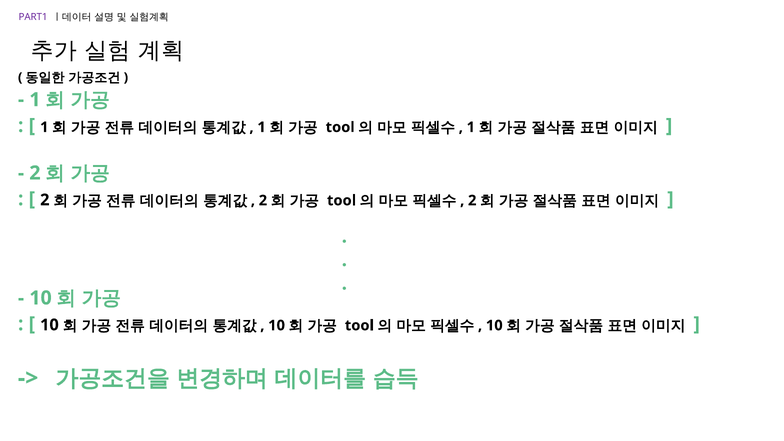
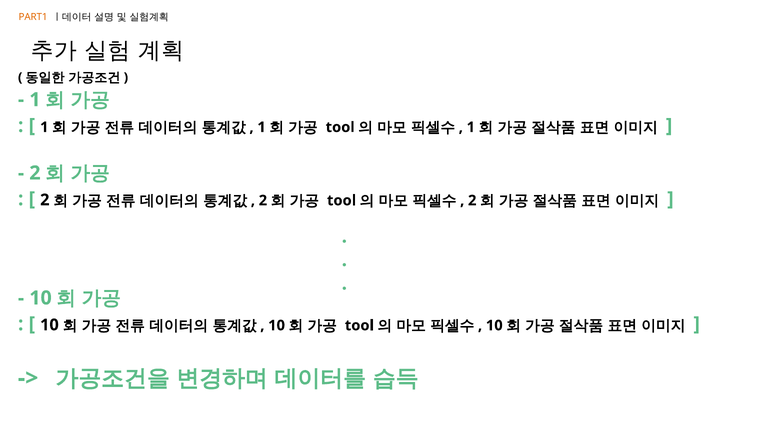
PART1 colour: purple -> orange (33, 17)
